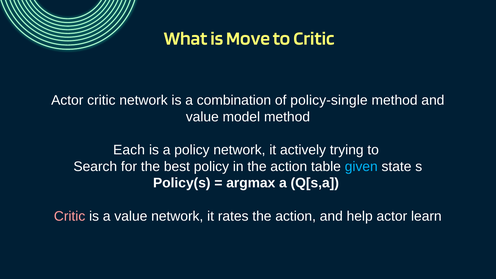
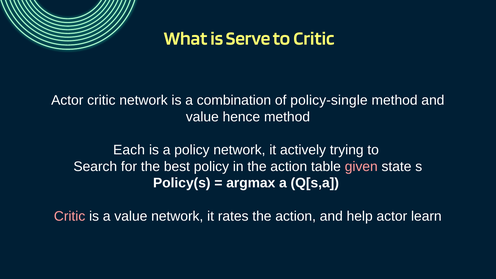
Move: Move -> Serve (248, 39)
model: model -> hence (241, 117)
given colour: light blue -> pink (361, 167)
